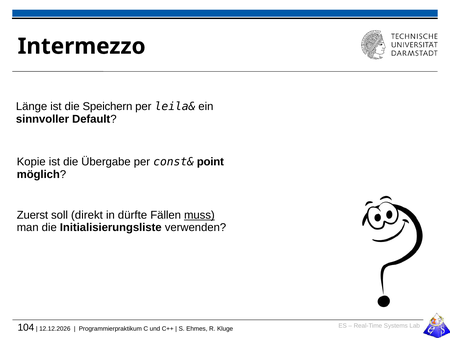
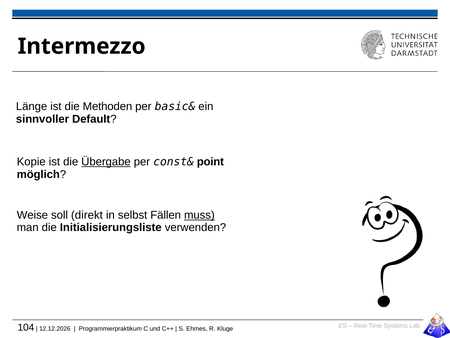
Speichern: Speichern -> Methoden (107, 106)
leila&: leila& -> basic& (175, 106)
Übergabe underline: none -> present (106, 162)
Zuerst: Zuerst -> Weise (32, 215)
dürfte: dürfte -> selbst (133, 215)
